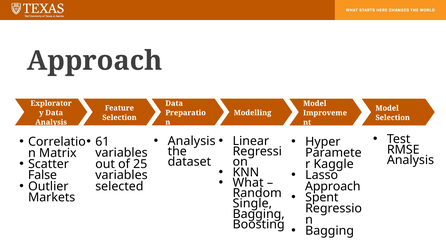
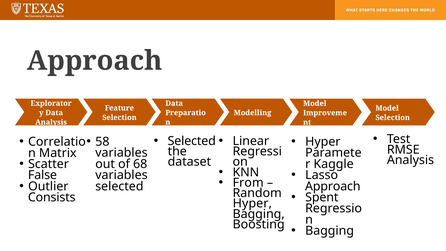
Analysis: Analysis -> Selected (192, 141)
61: 61 -> 58 (102, 142)
25: 25 -> 68 (140, 164)
What: What -> From (248, 183)
Markets: Markets -> Consists (52, 197)
Single: Single -> Hyper (252, 203)
